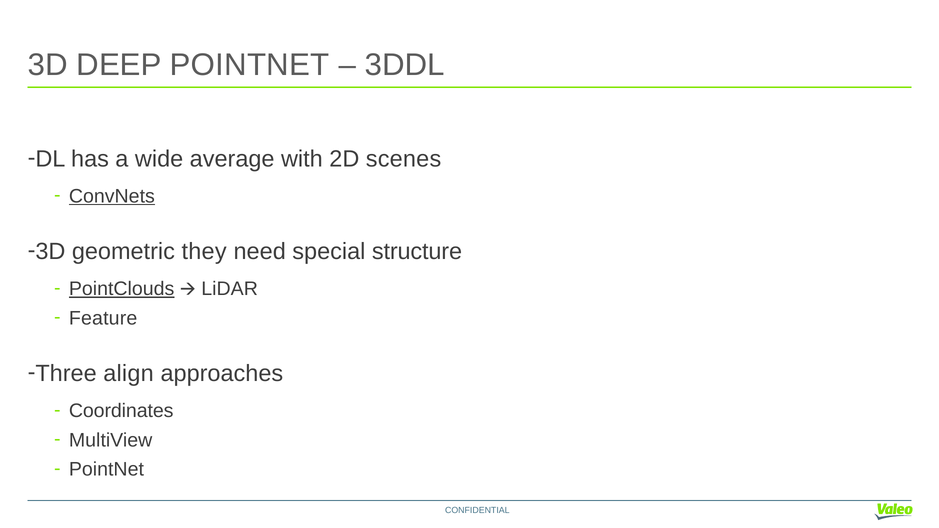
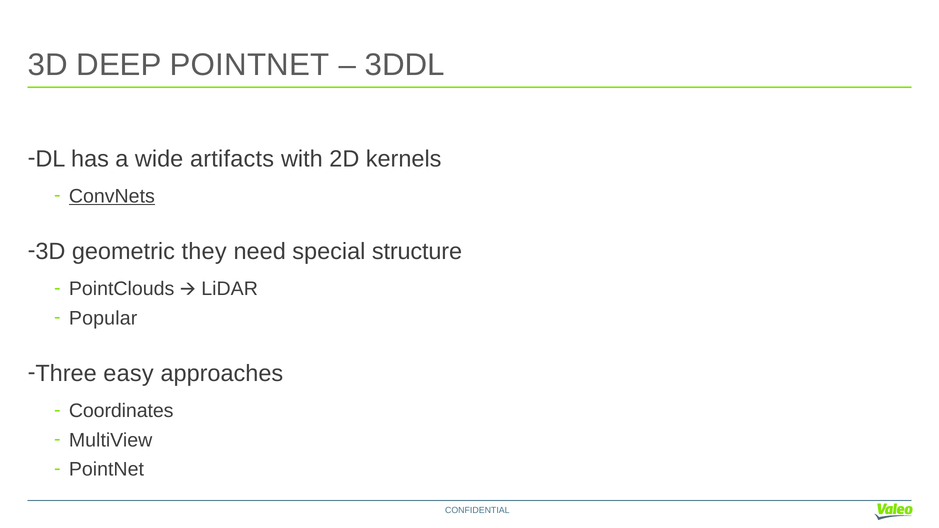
average: average -> artifacts (232, 159)
scenes: scenes -> kernels (404, 159)
PointClouds underline: present -> none (122, 289)
Feature: Feature -> Popular (103, 318)
align: align -> easy (129, 374)
